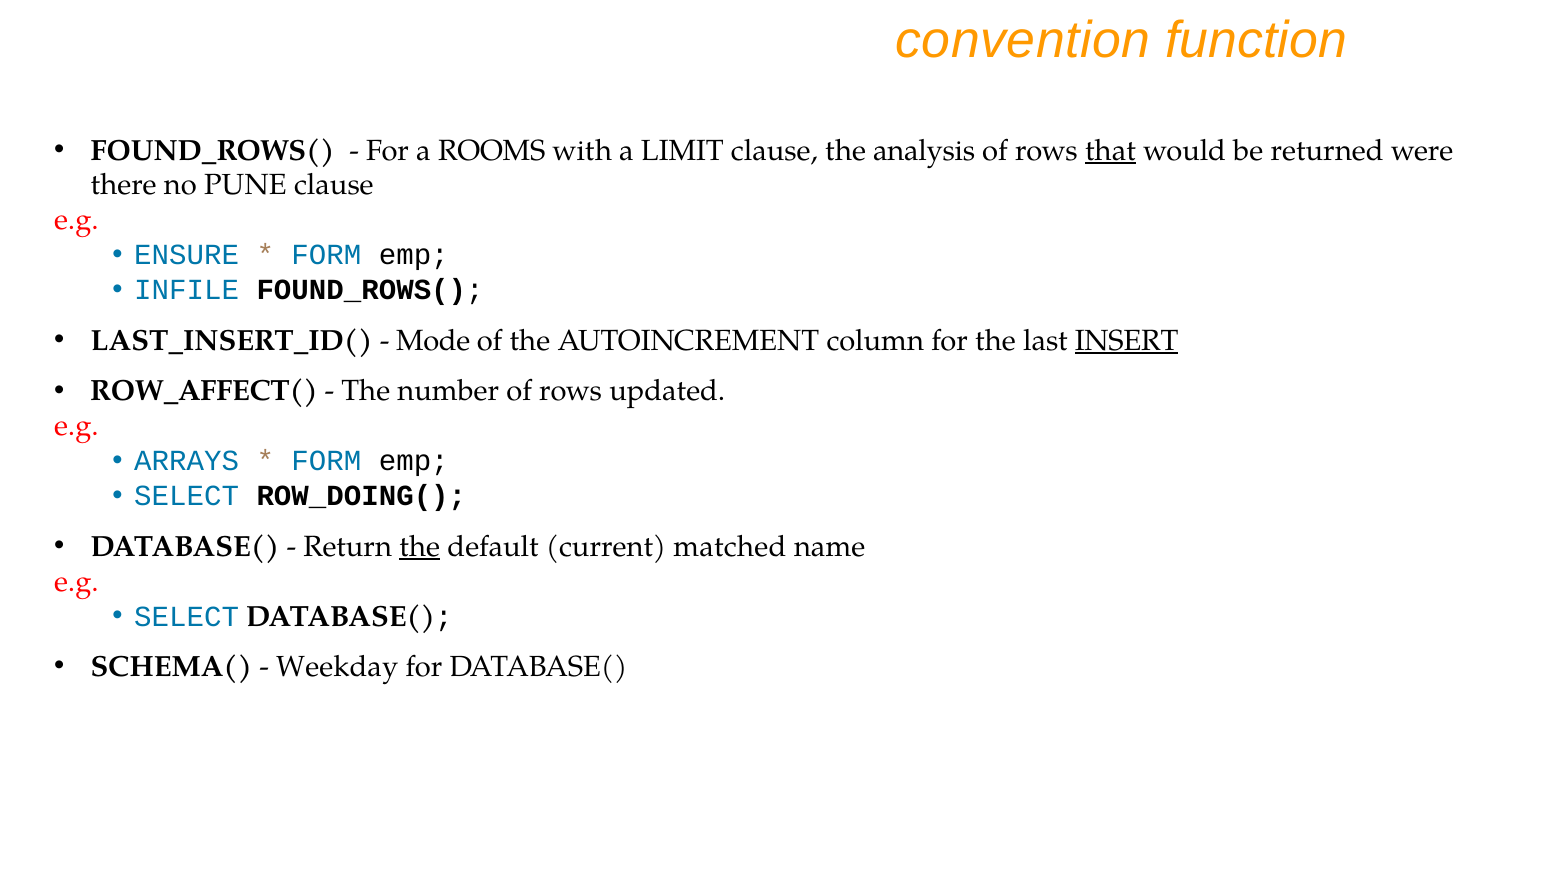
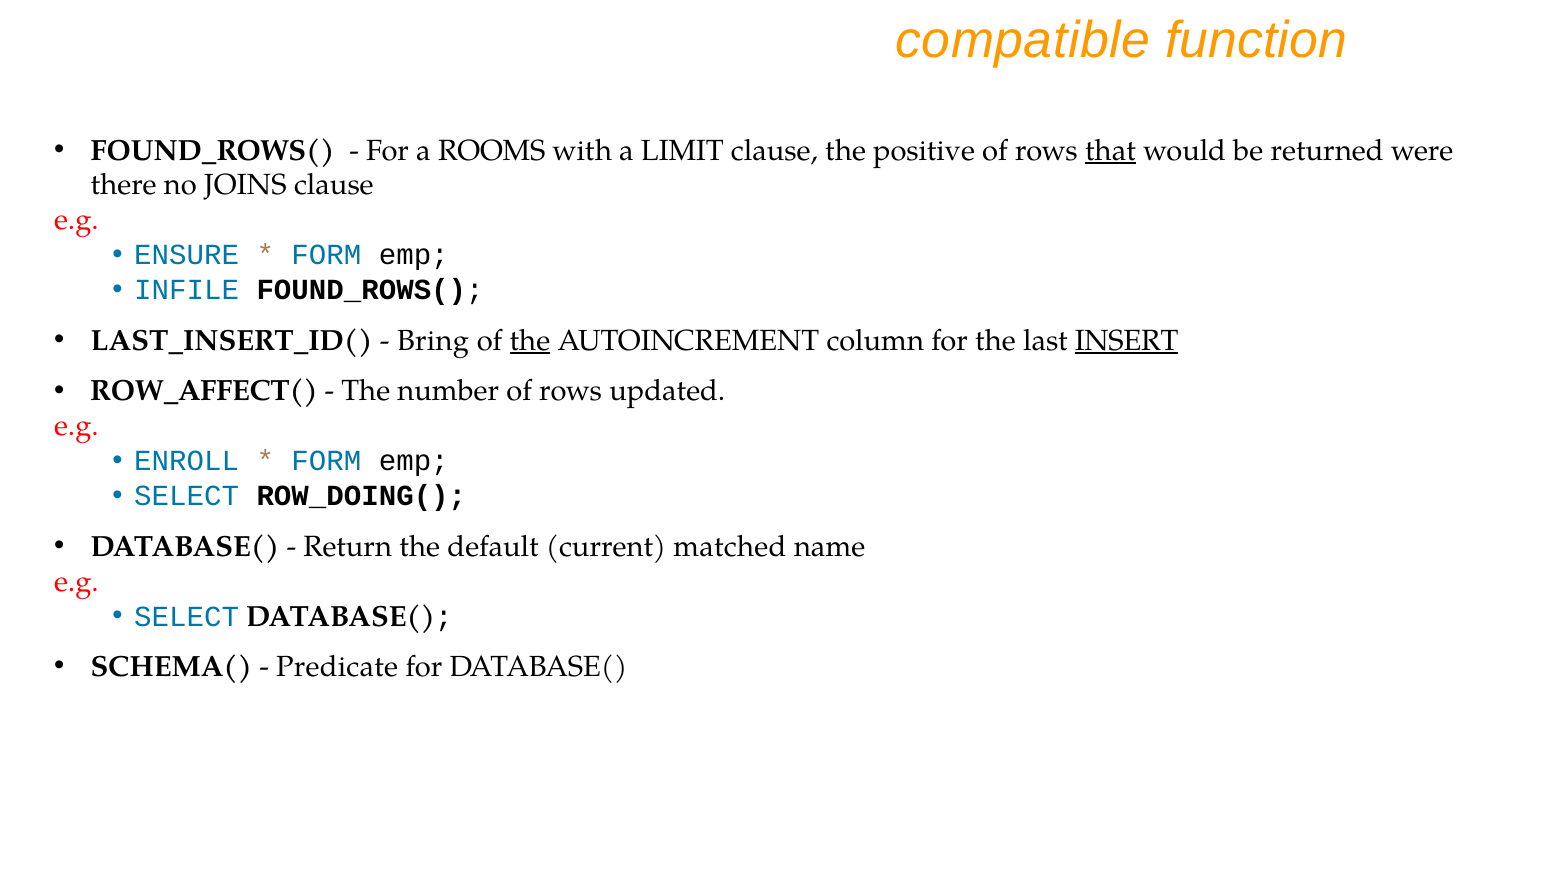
convention: convention -> compatible (1023, 40)
analysis: analysis -> positive (924, 150)
PUNE: PUNE -> JOINS (245, 185)
Mode: Mode -> Bring (433, 341)
the underline: none -> present (530, 341)
ARRAYS: ARRAYS -> ENROLL (187, 461)
the underline: present -> none (420, 546)
Weekday: Weekday -> Predicate (337, 667)
